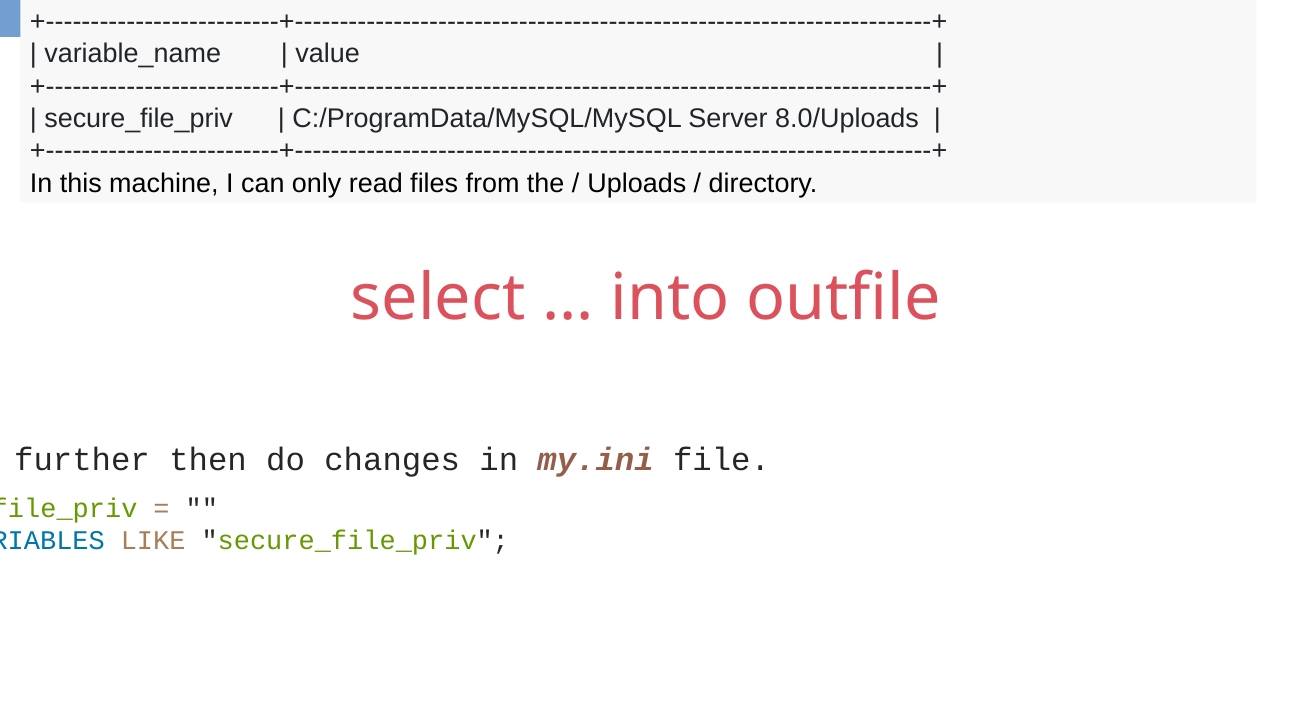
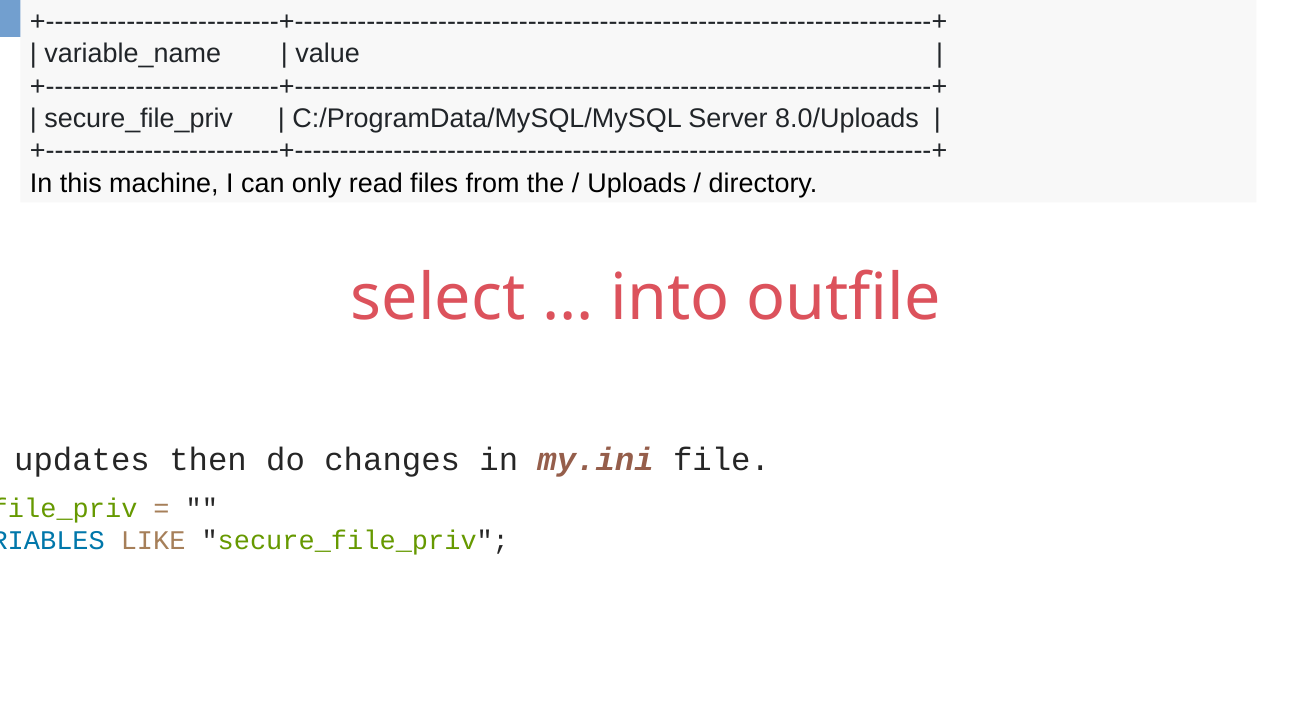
further: further -> updates (82, 460)
